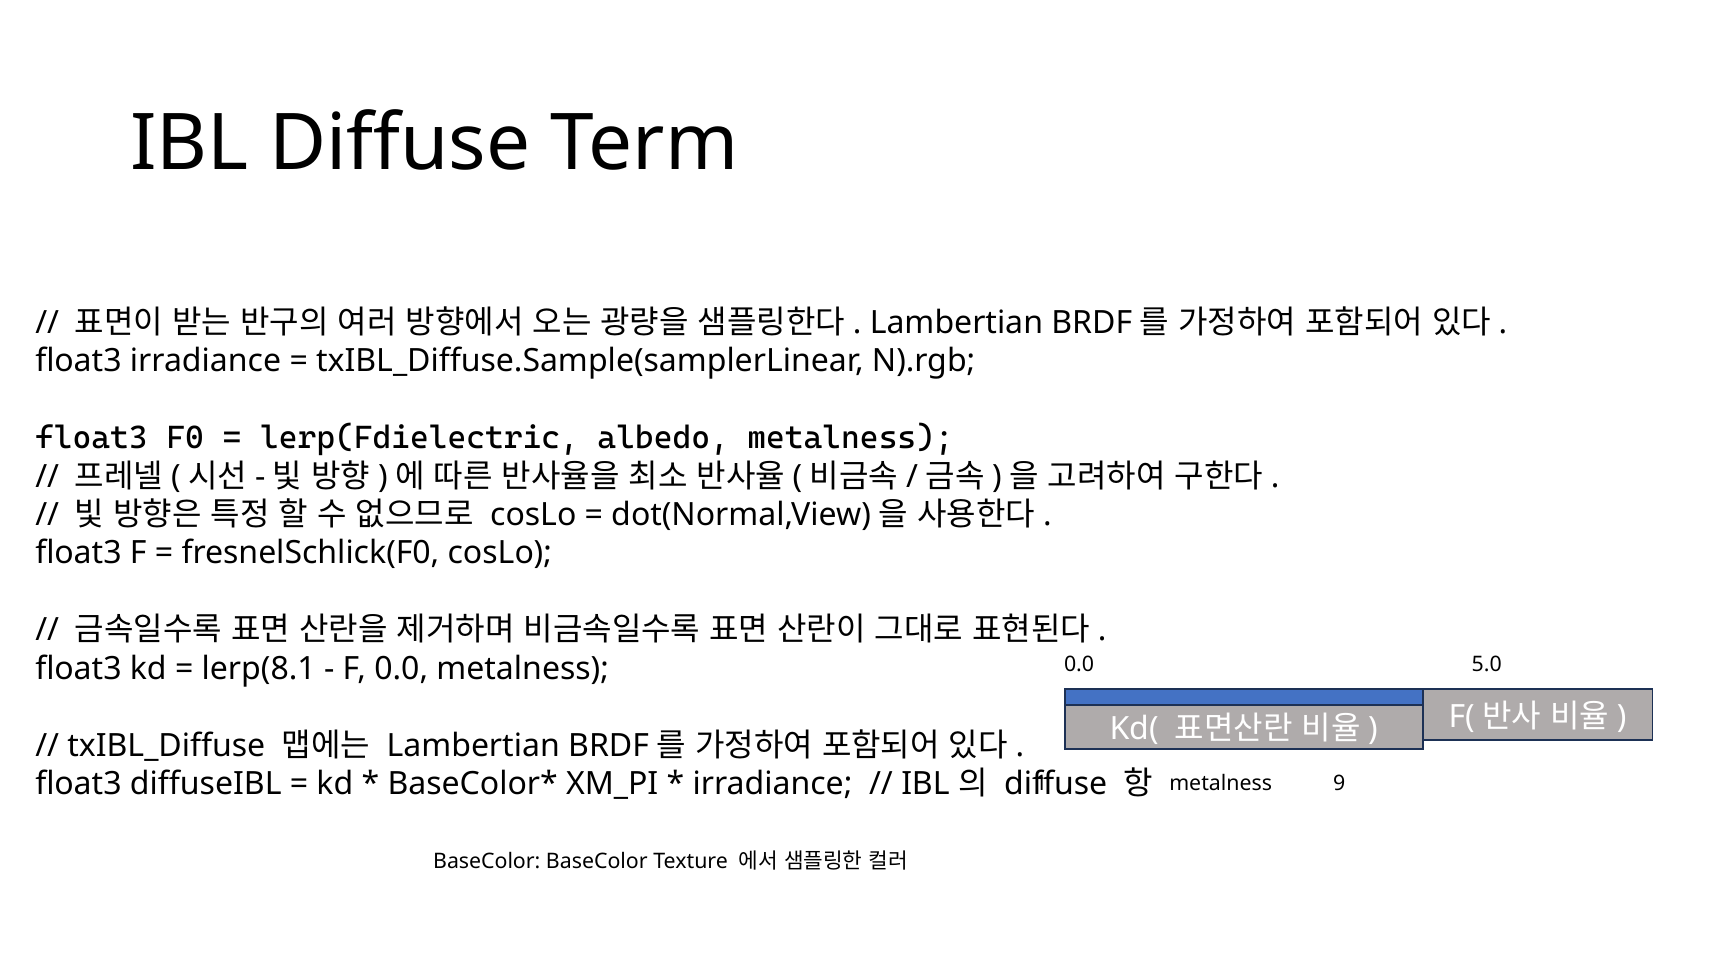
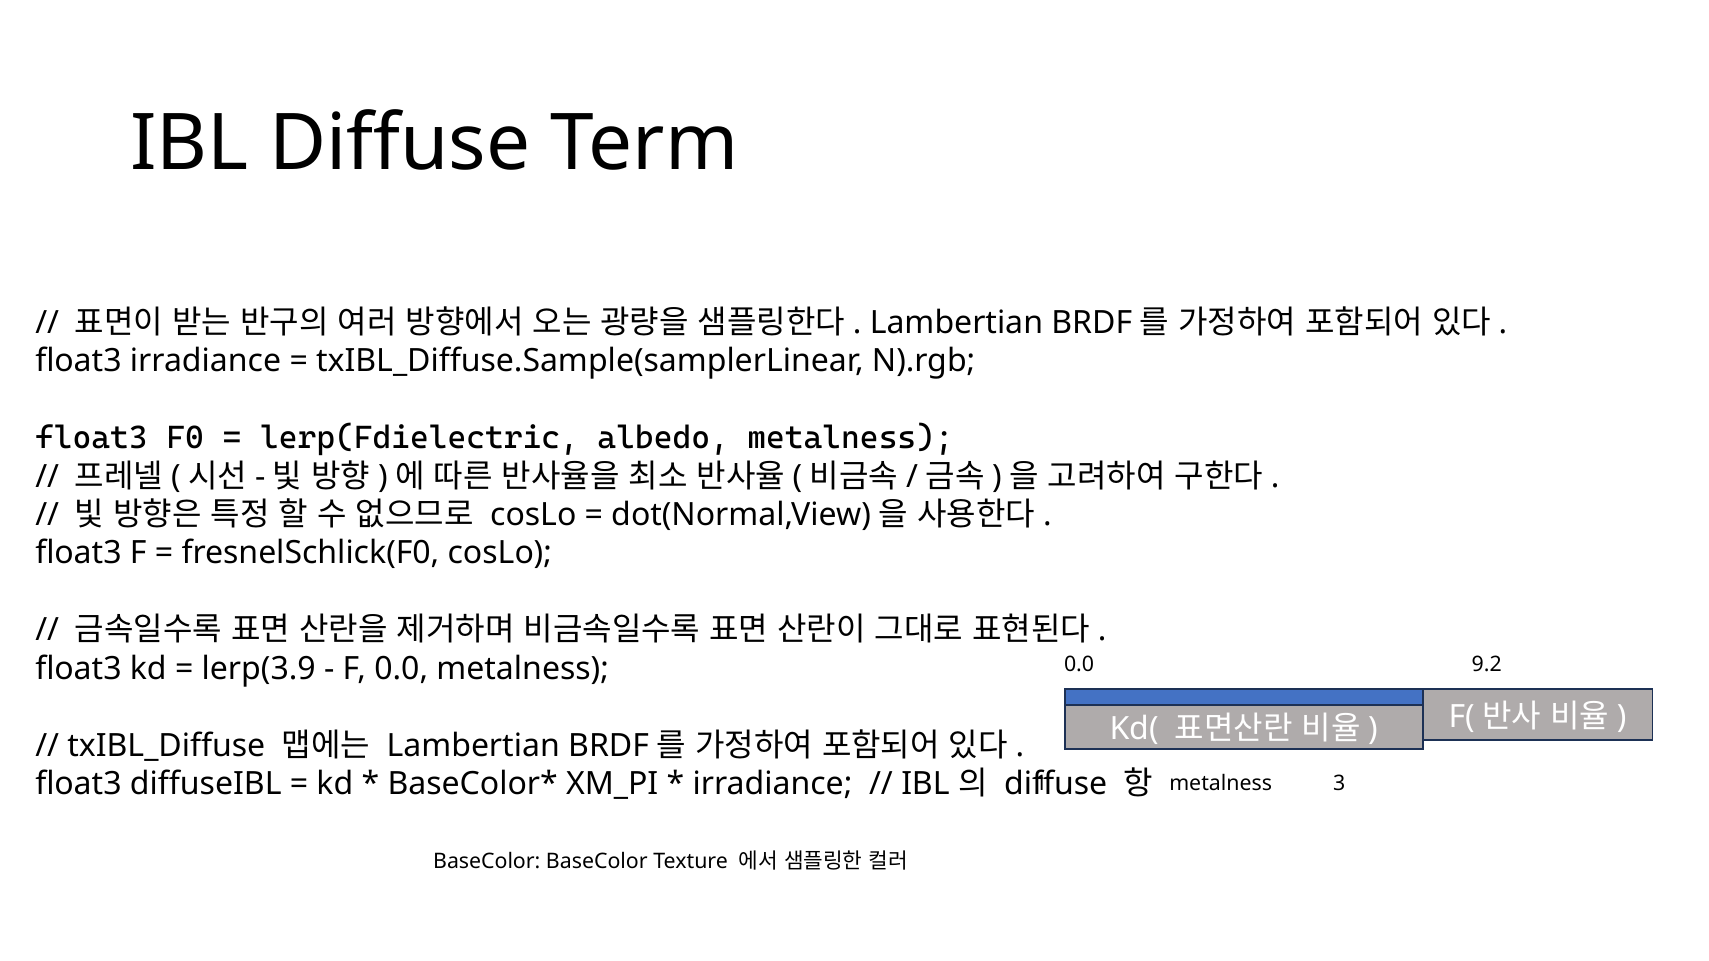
5.0: 5.0 -> 9.2 (1487, 665)
lerp(8.1: lerp(8.1 -> lerp(3.9 (259, 669)
9: 9 -> 3 (1339, 784)
